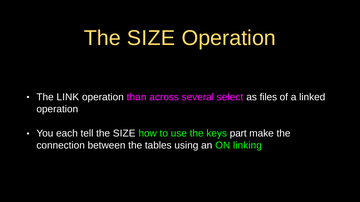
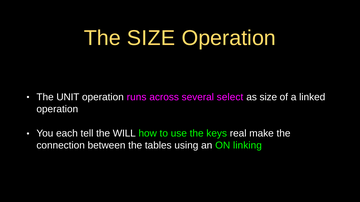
LINK: LINK -> UNIT (68, 97)
than: than -> runs (137, 97)
as files: files -> size (268, 97)
tell the SIZE: SIZE -> WILL (124, 134)
part: part -> real (238, 134)
